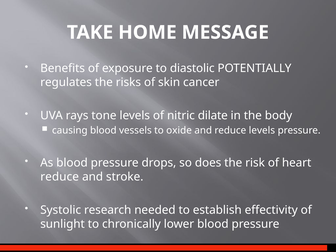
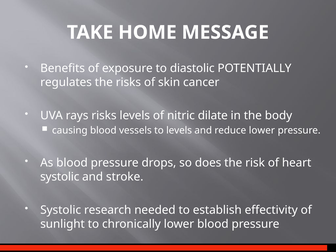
rays tone: tone -> risks (104, 115)
to oxide: oxide -> levels (179, 130)
reduce levels: levels -> lower (262, 130)
reduce: reduce -> systolic (60, 177)
